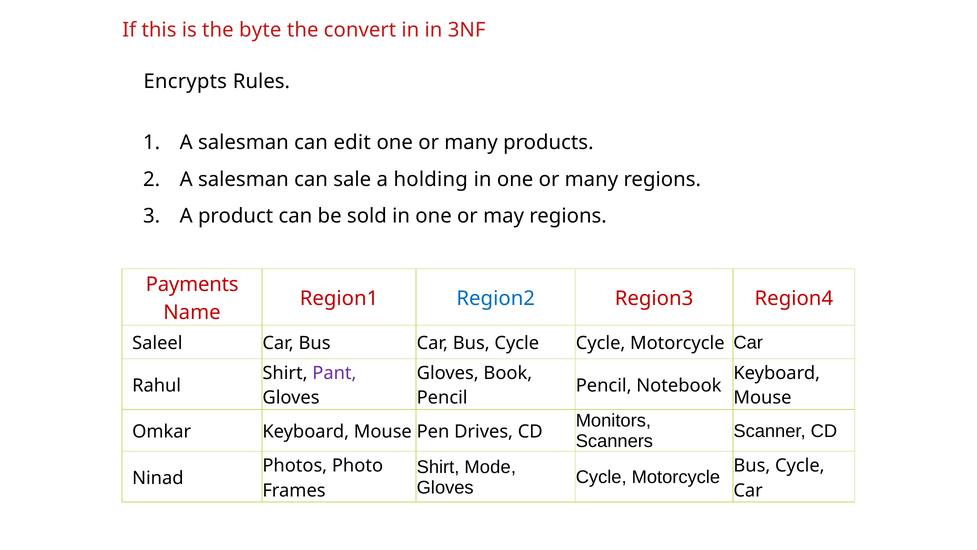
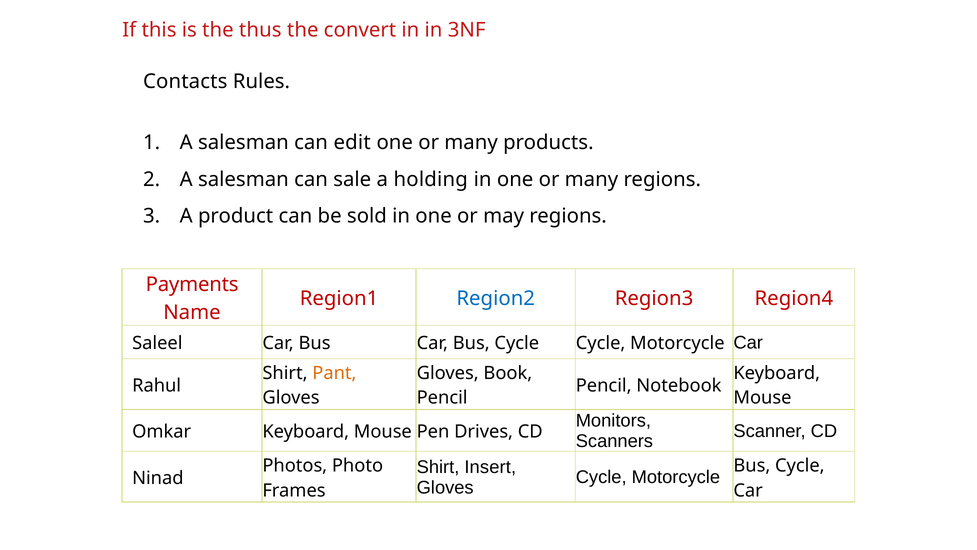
byte: byte -> thus (260, 30)
Encrypts: Encrypts -> Contacts (185, 82)
Pant colour: purple -> orange (334, 373)
Mode: Mode -> Insert (490, 467)
